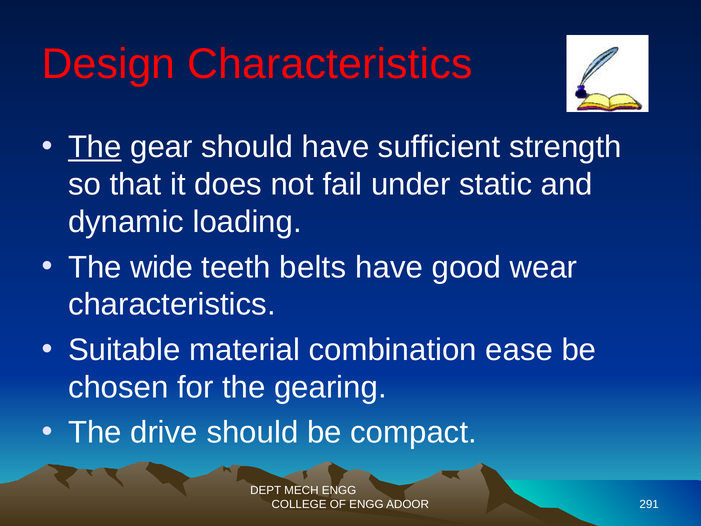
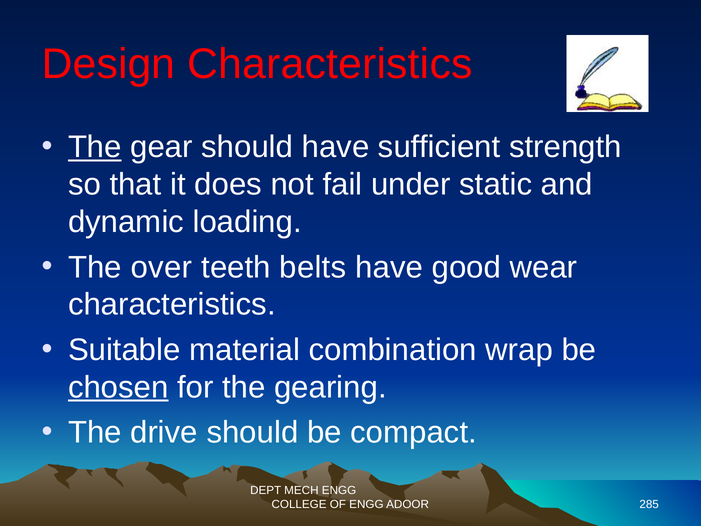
wide: wide -> over (161, 267)
ease: ease -> wrap (519, 350)
chosen underline: none -> present (118, 387)
291: 291 -> 285 (649, 504)
